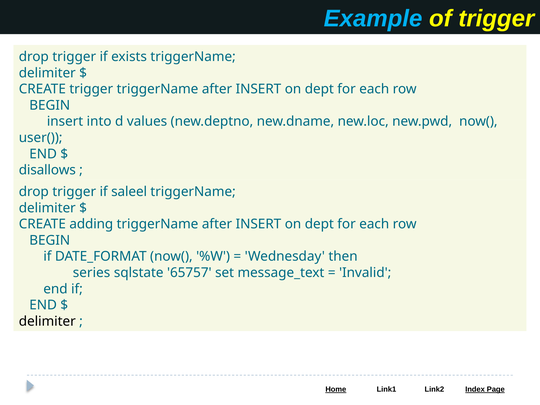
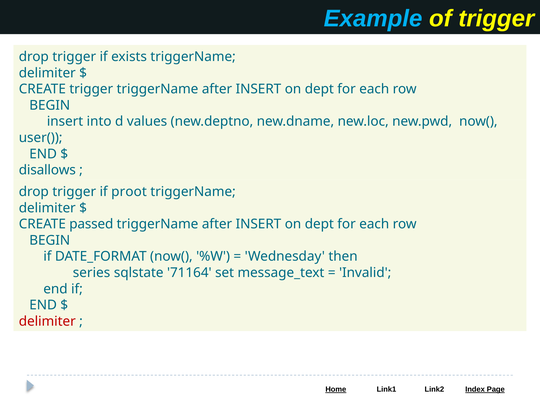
saleel: saleel -> proot (129, 192)
adding: adding -> passed (91, 224)
65757: 65757 -> 71164 (189, 273)
delimiter colour: black -> red (47, 321)
